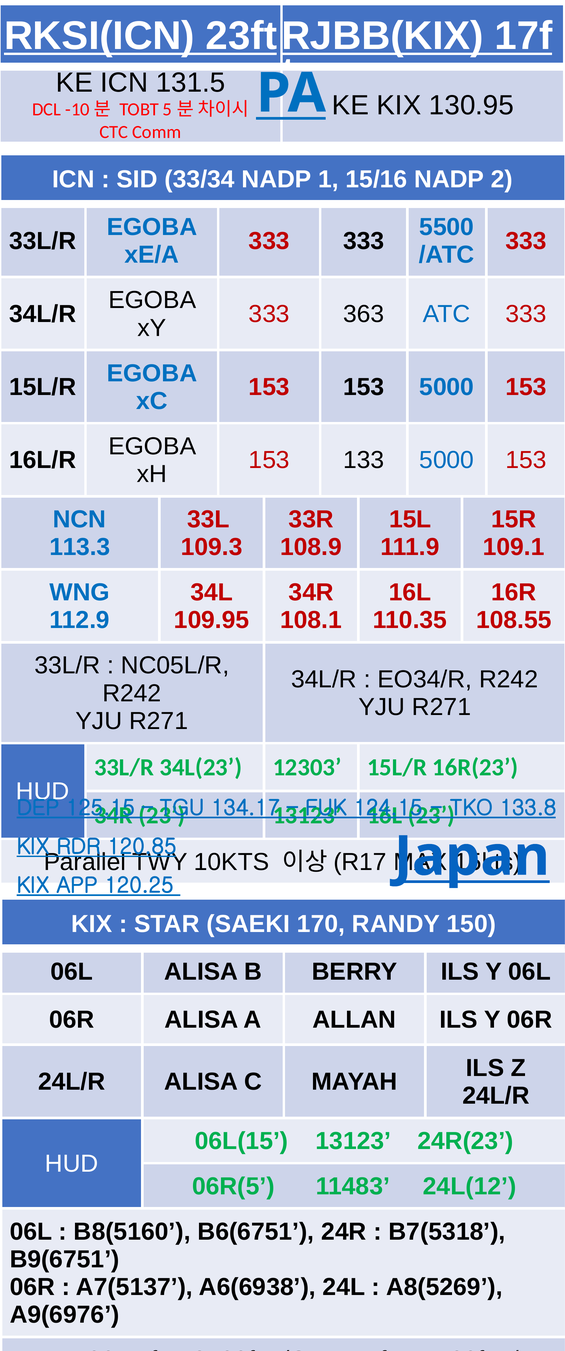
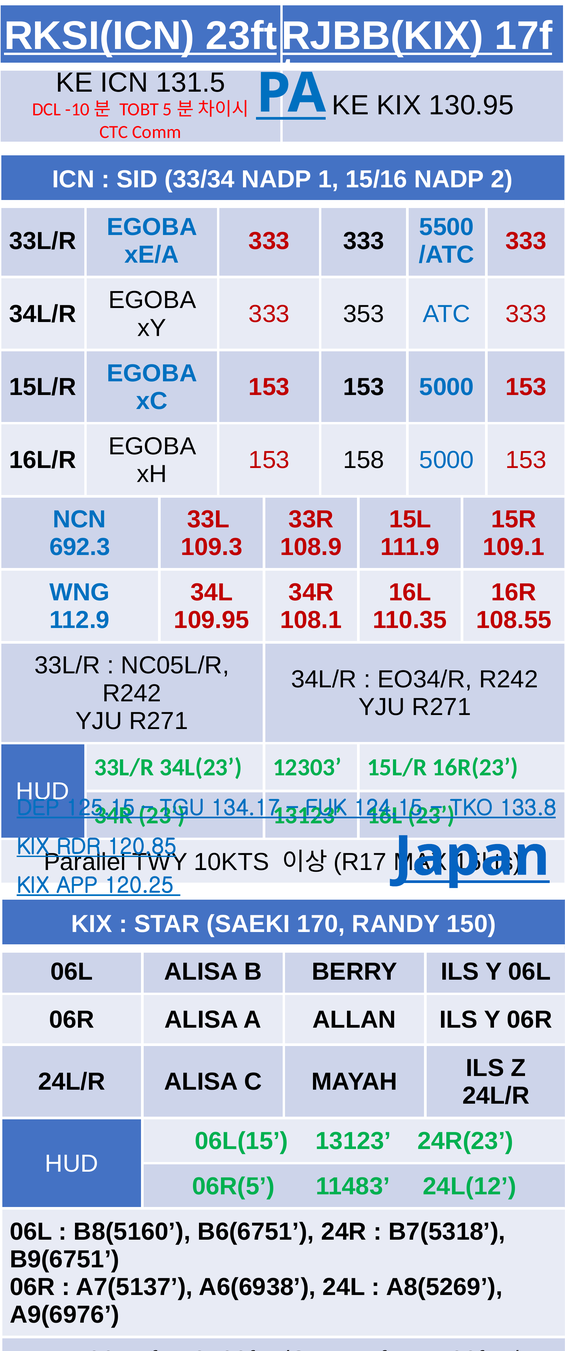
363: 363 -> 353 (364, 314)
133: 133 -> 158 (364, 460)
113.3: 113.3 -> 692.3 (80, 547)
